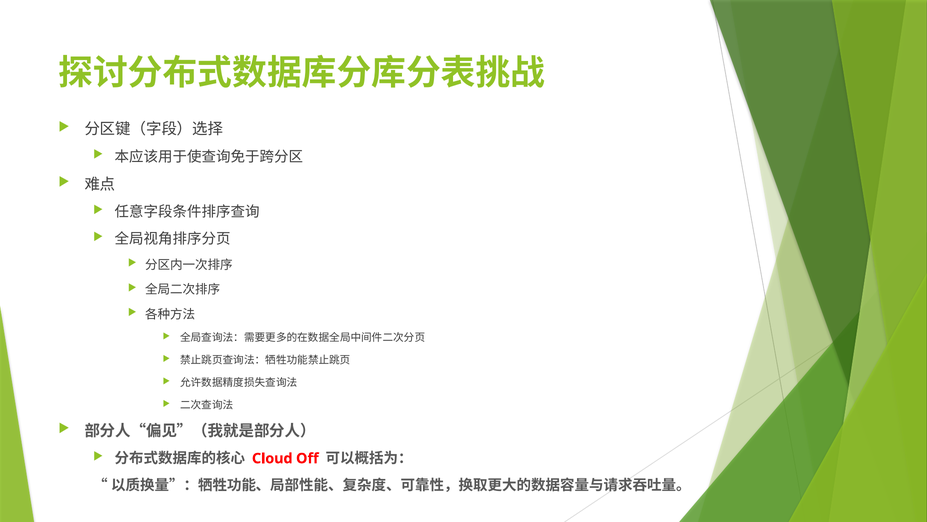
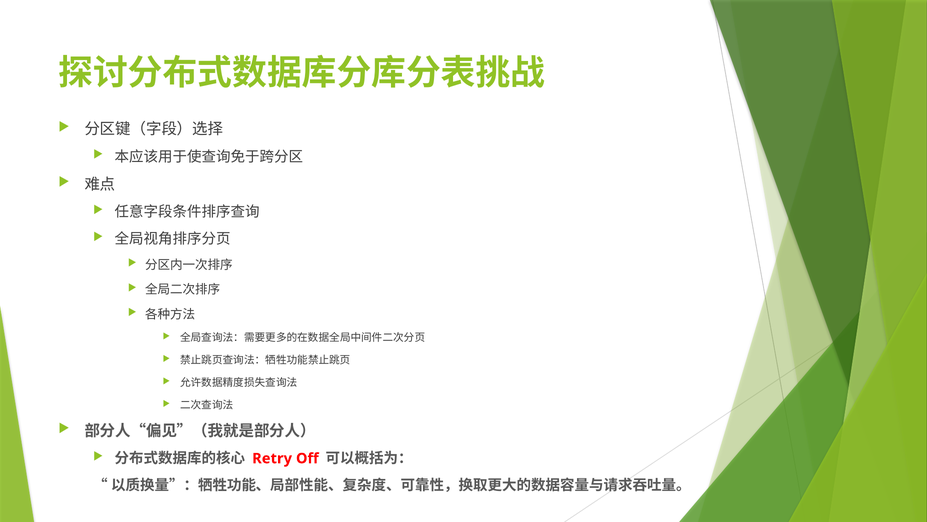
Cloud: Cloud -> Retry (272, 458)
